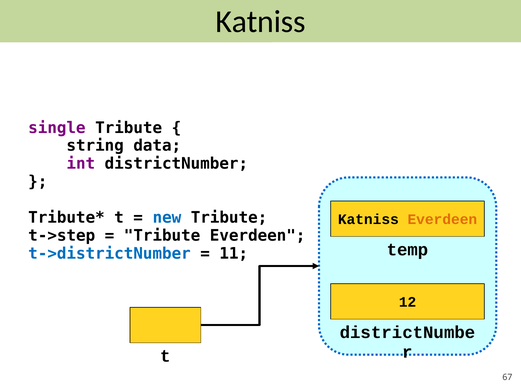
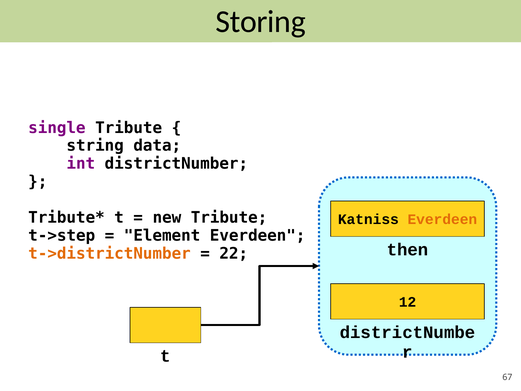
Katniss: Katniss -> Storing (261, 22)
new colour: blue -> black (167, 217)
Tribute: Tribute -> Element (162, 235)
temp: temp -> then (408, 250)
t->districtNumber colour: blue -> orange (109, 253)
11: 11 -> 22 (234, 253)
